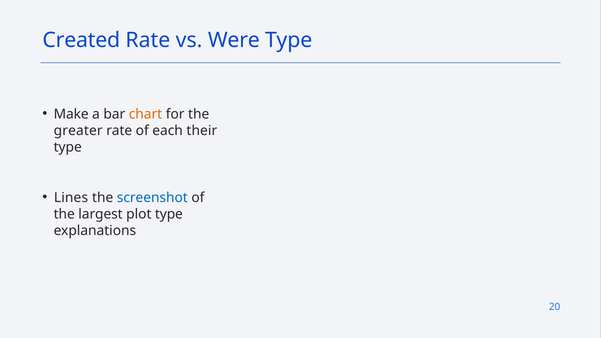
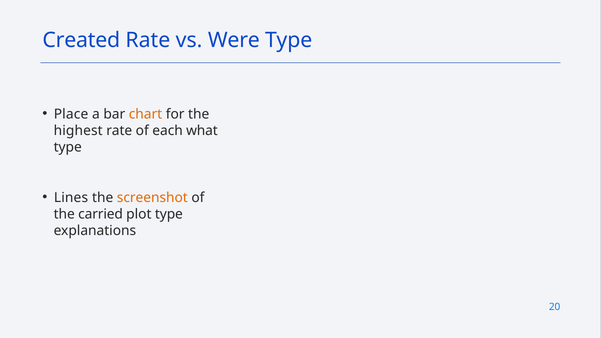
Make: Make -> Place (71, 114)
greater: greater -> highest (78, 131)
their: their -> what (202, 131)
screenshot colour: blue -> orange (152, 198)
largest: largest -> carried (101, 214)
